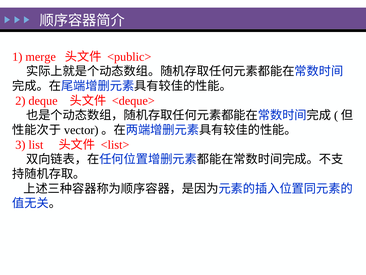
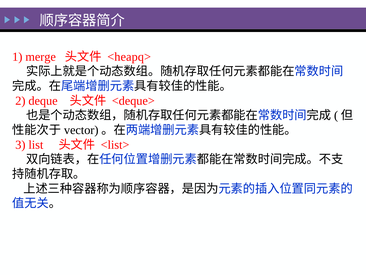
<public>: <public> -> <heapq> (129, 57)
